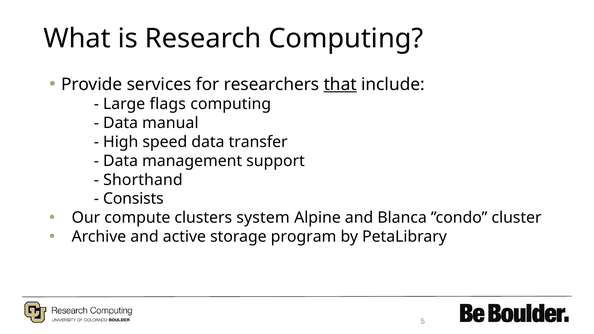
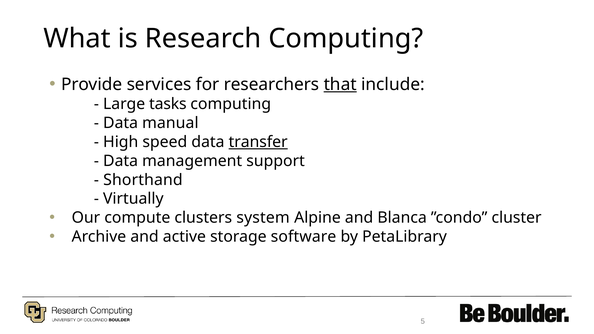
flags: flags -> tasks (168, 104)
transfer underline: none -> present (258, 142)
Consists: Consists -> Virtually (133, 199)
program: program -> software (304, 237)
